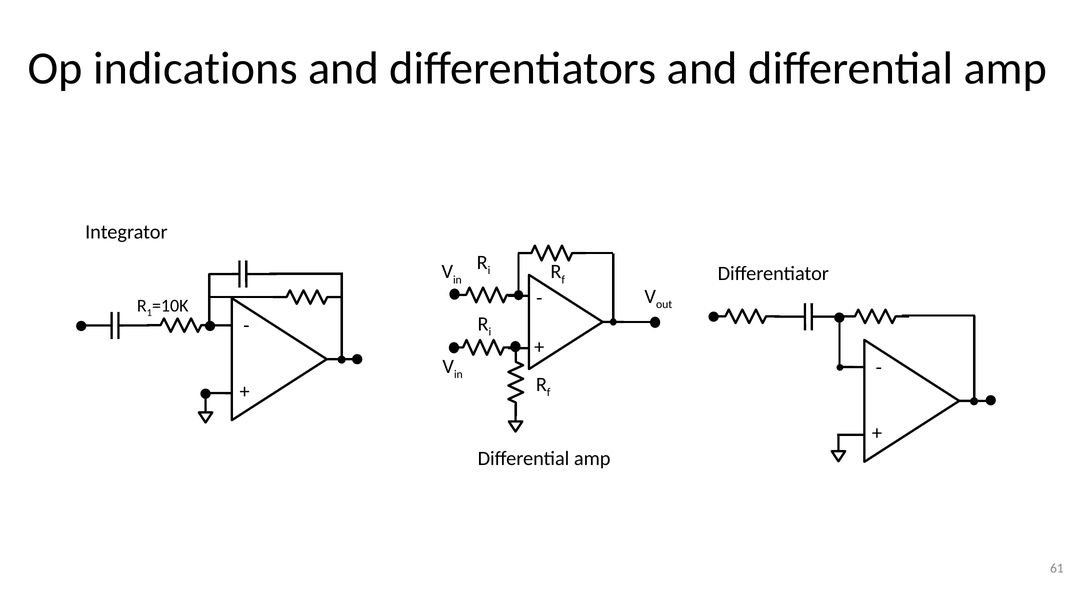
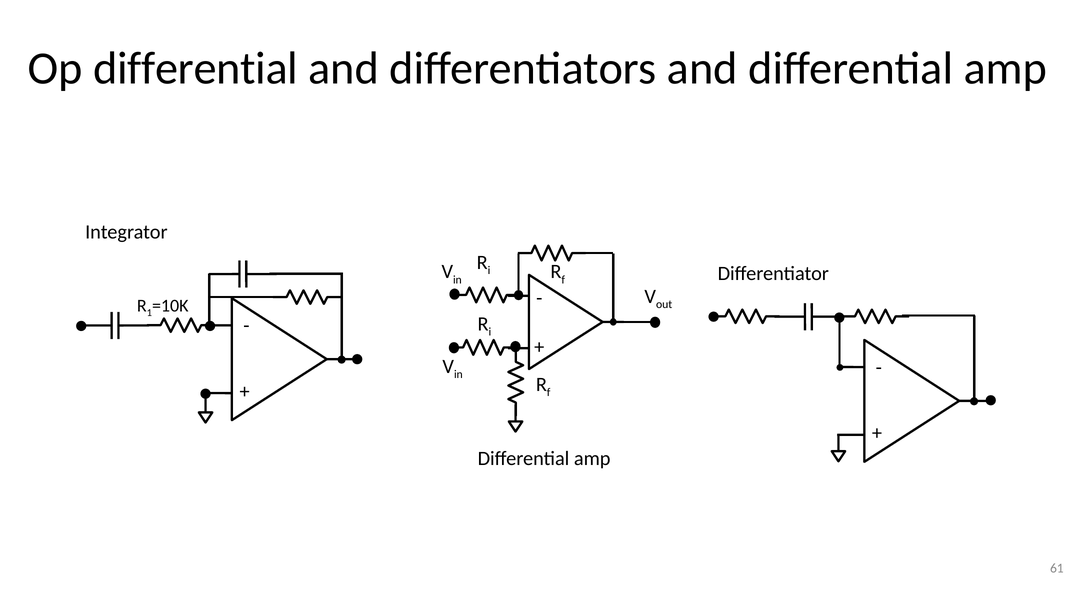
Op indications: indications -> differential (196, 68)
